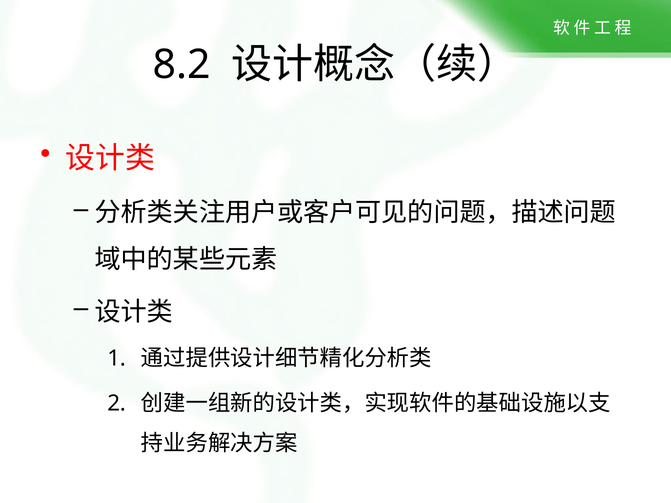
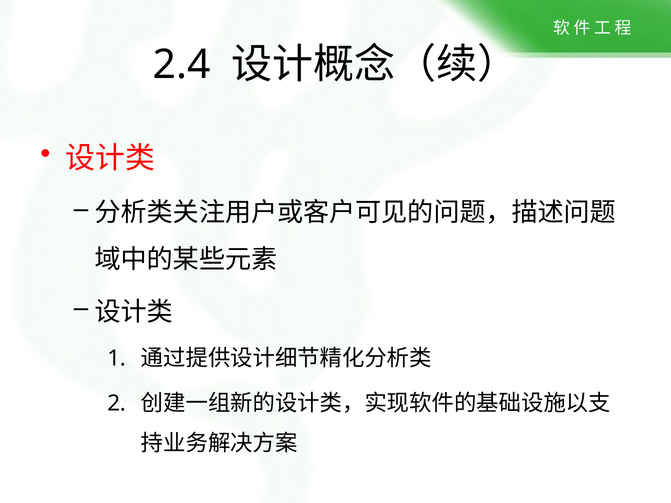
8.2: 8.2 -> 2.4 (182, 65)
